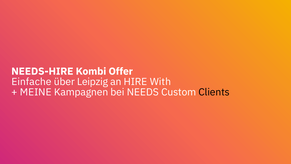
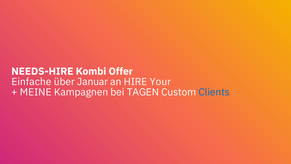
Leipzig: Leipzig -> Januar (93, 82)
With: With -> Your (160, 82)
NEEDS: NEEDS -> TAGEN (143, 92)
Clients colour: black -> blue (214, 92)
